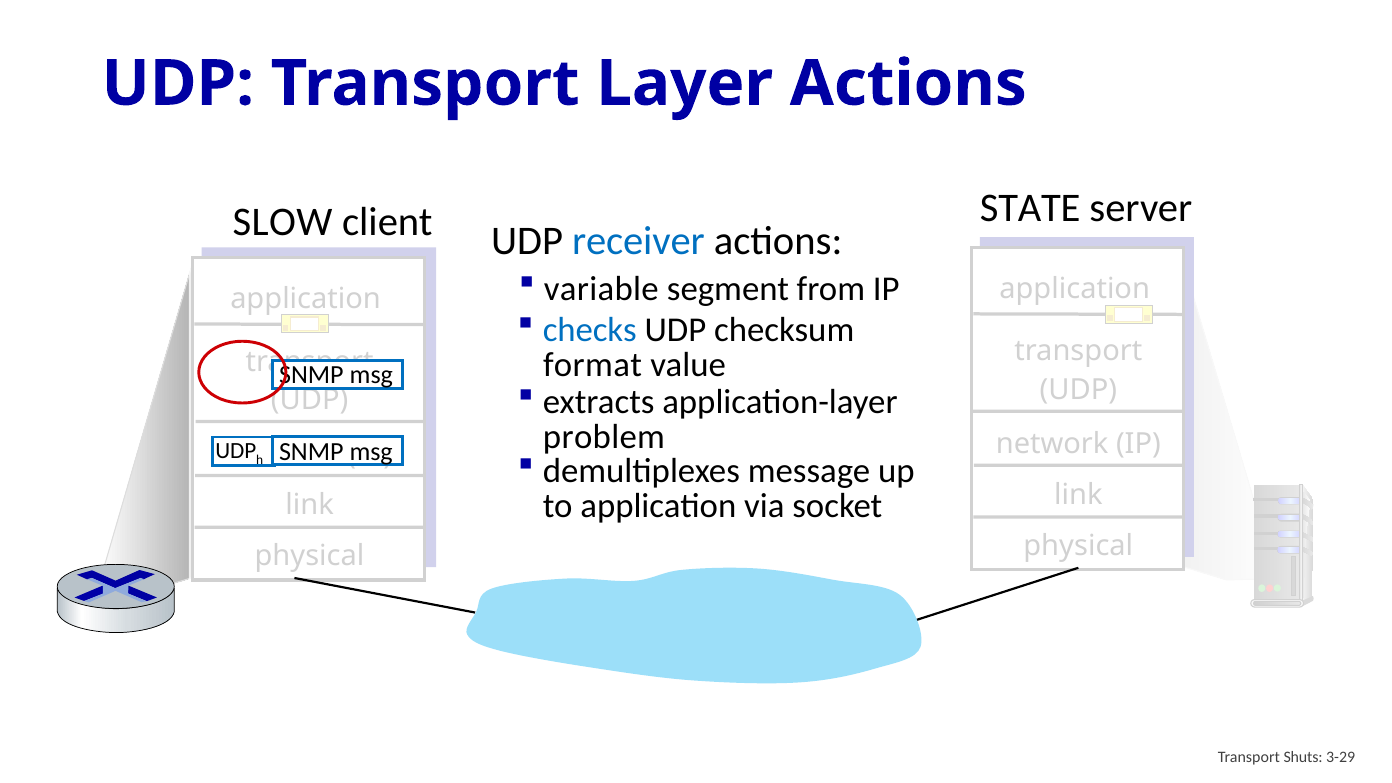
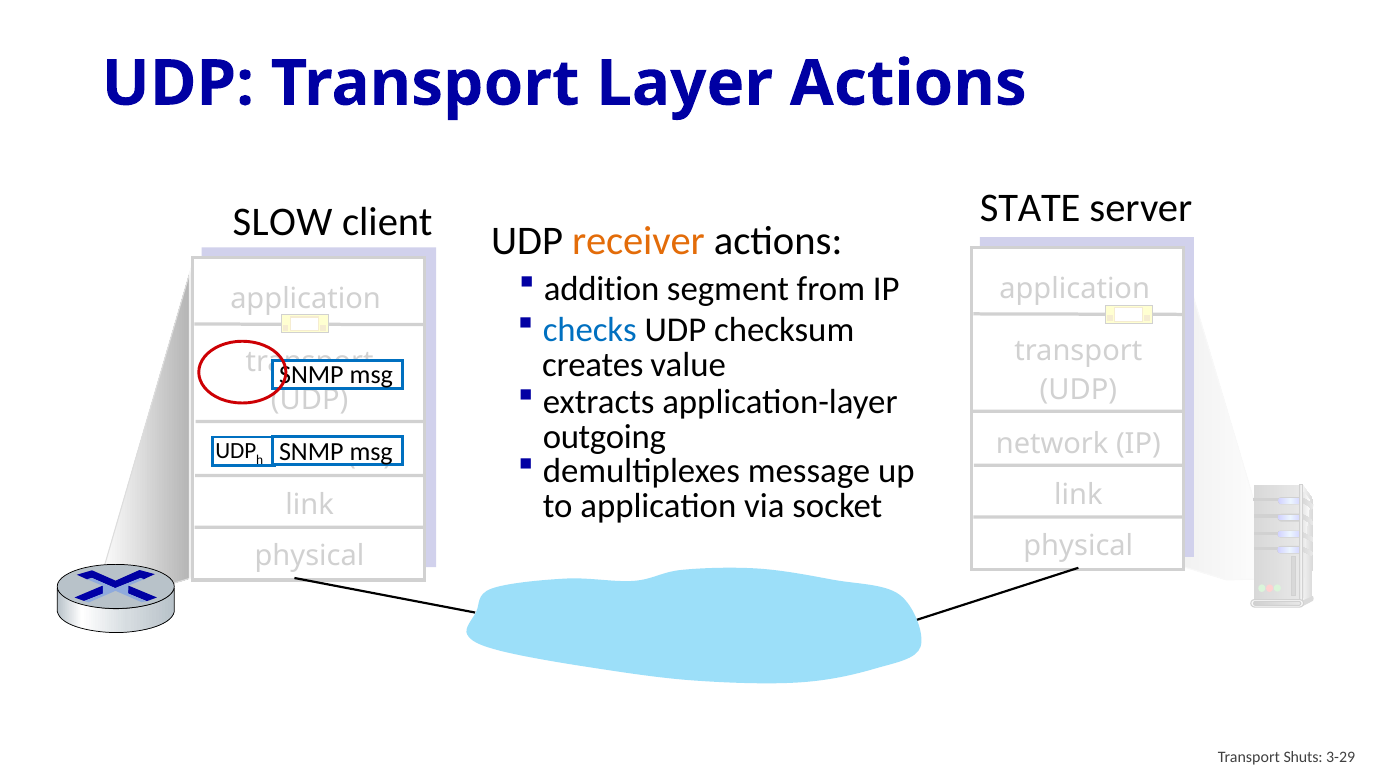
receiver colour: blue -> orange (638, 241)
variable: variable -> addition (602, 289)
format: format -> creates (593, 365)
problem: problem -> outgoing (604, 437)
